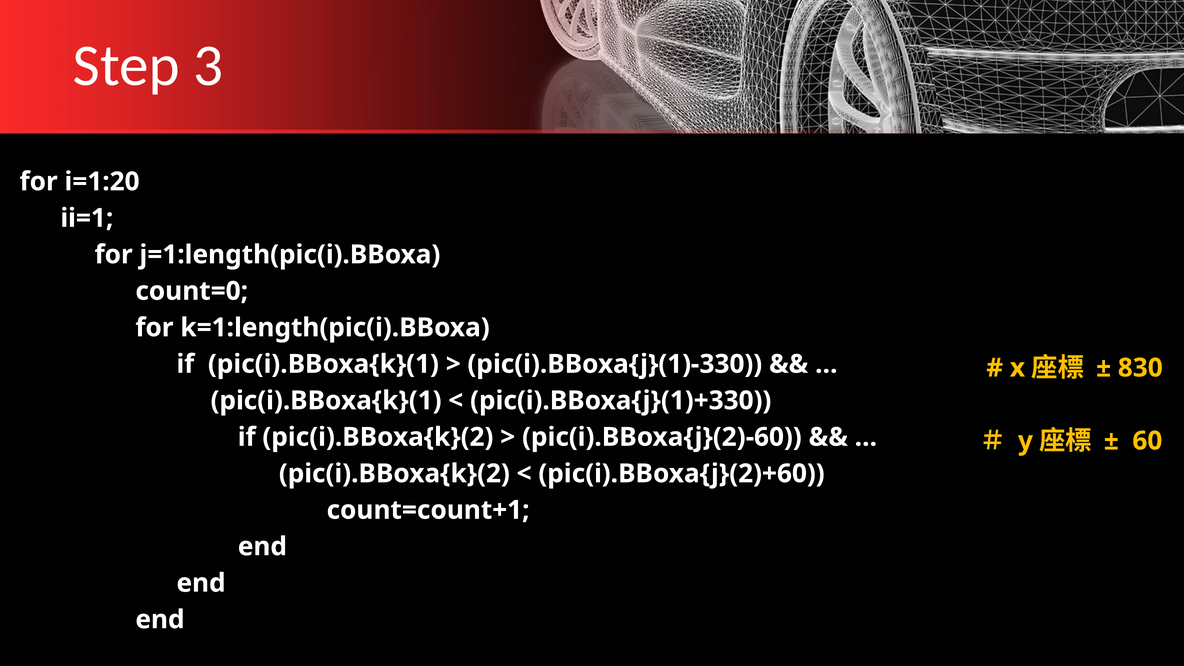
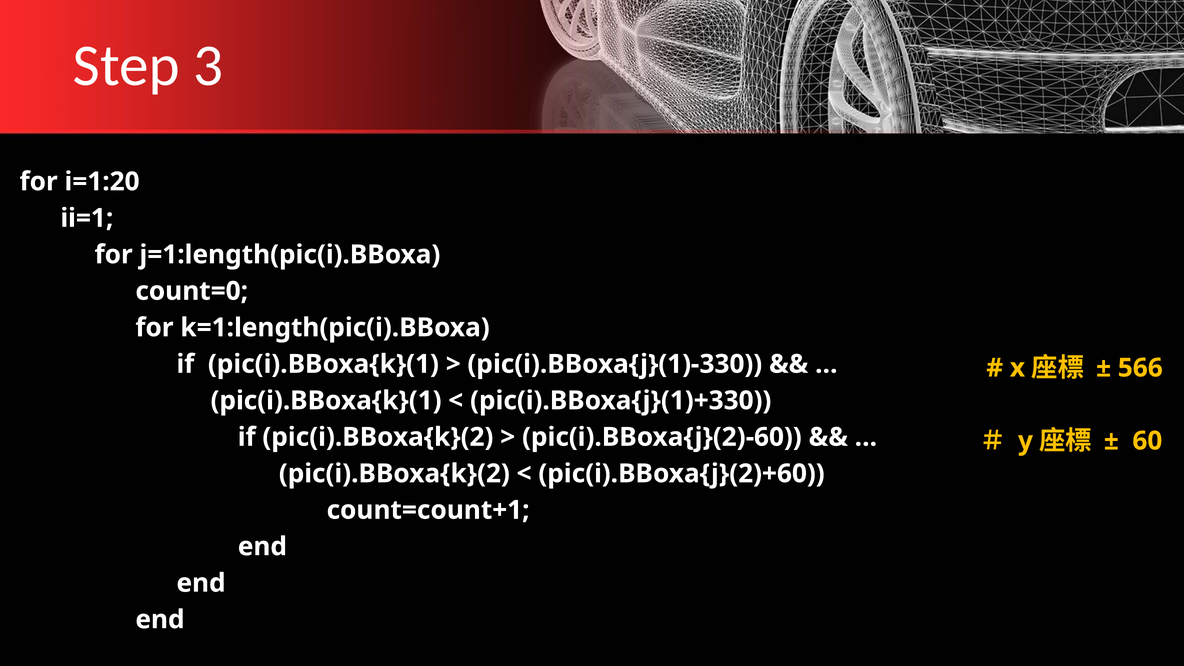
830: 830 -> 566 (1140, 368)
